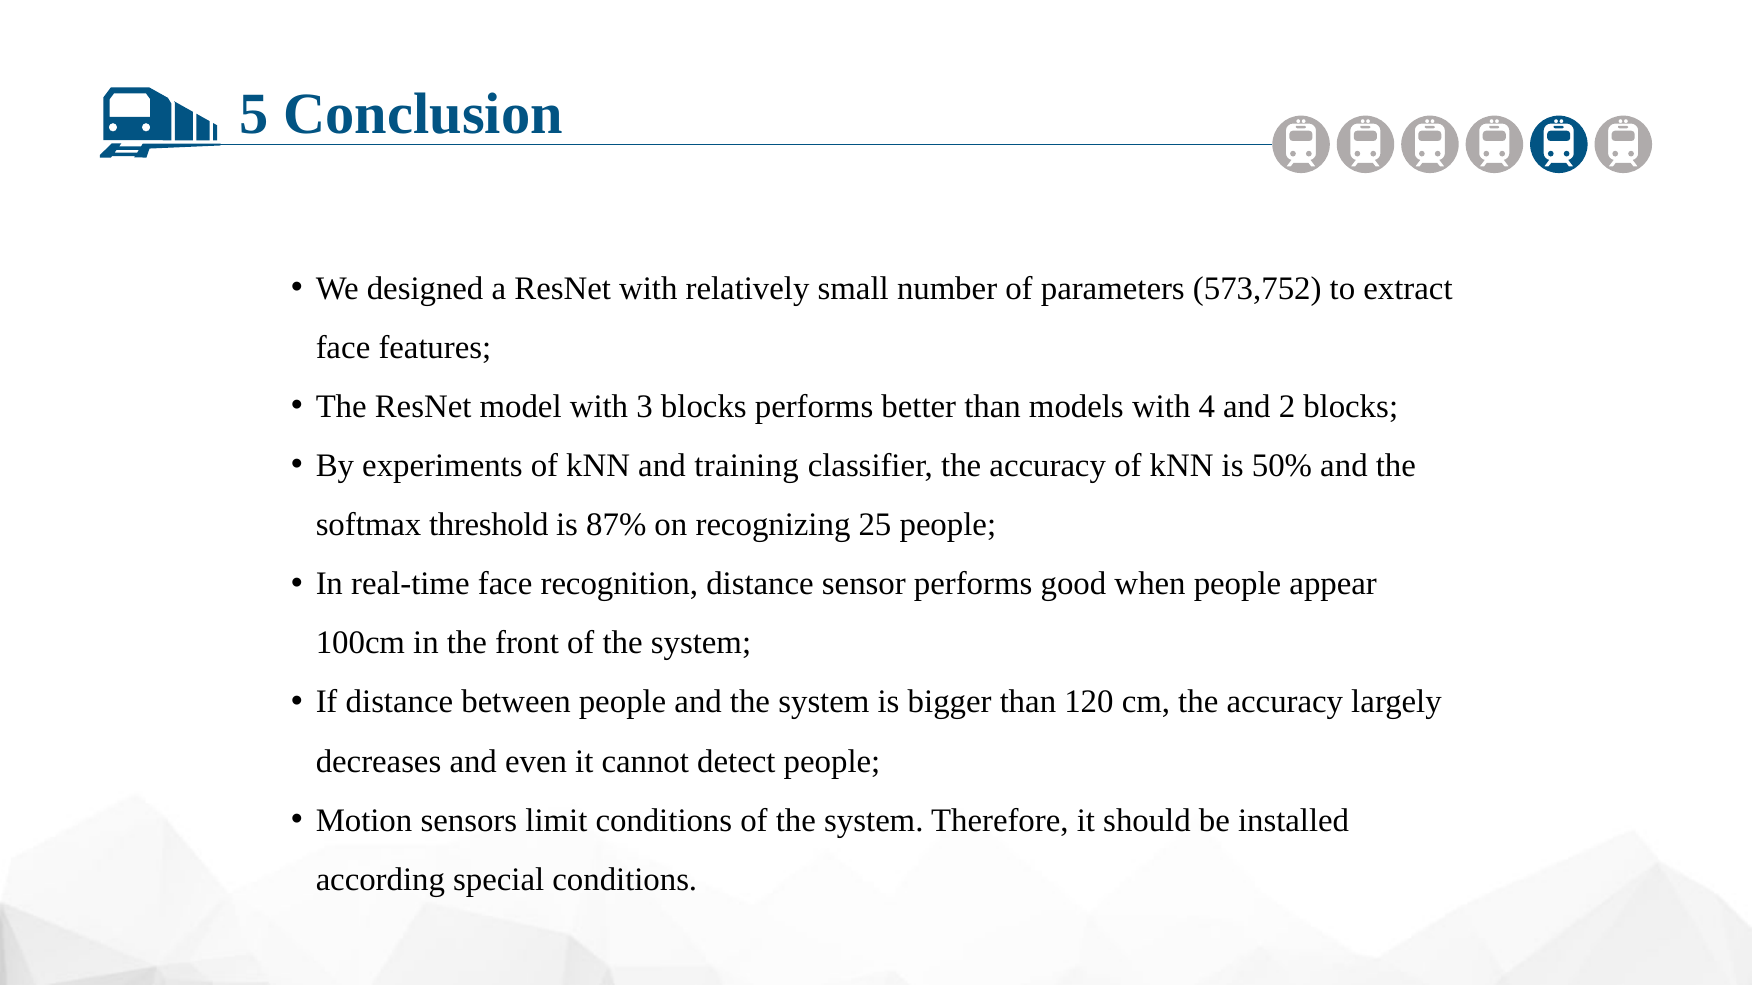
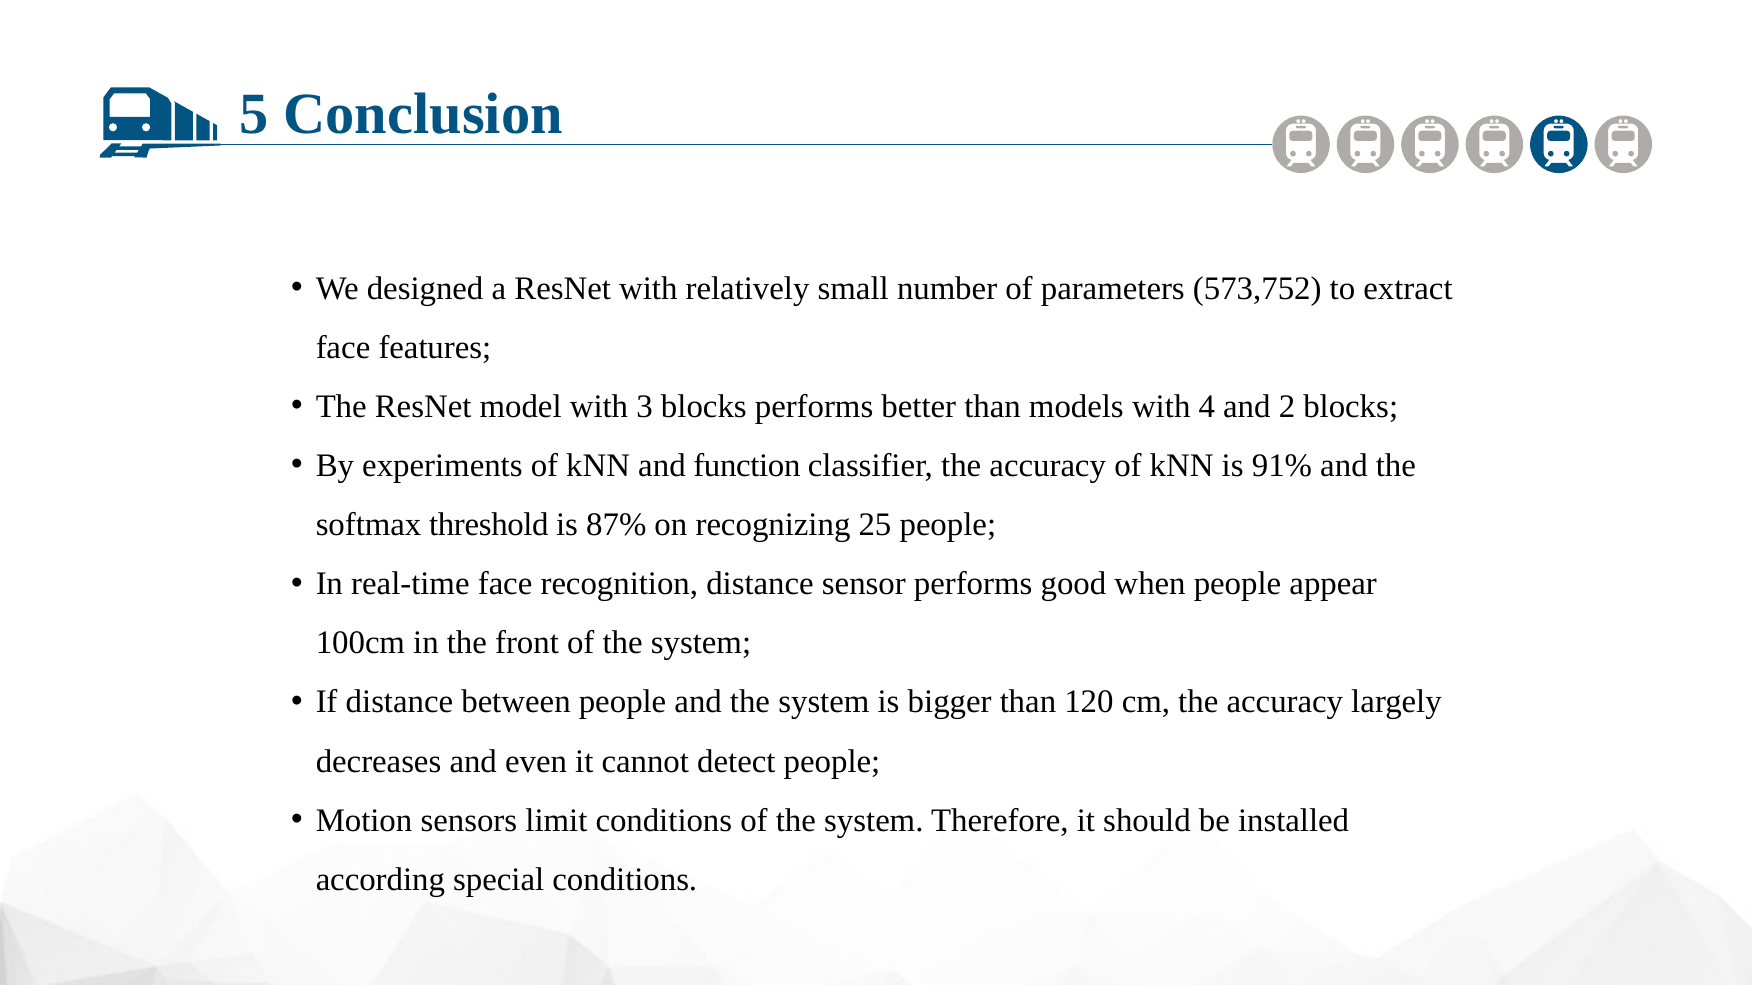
training: training -> function (747, 466)
50%: 50% -> 91% (1282, 466)
